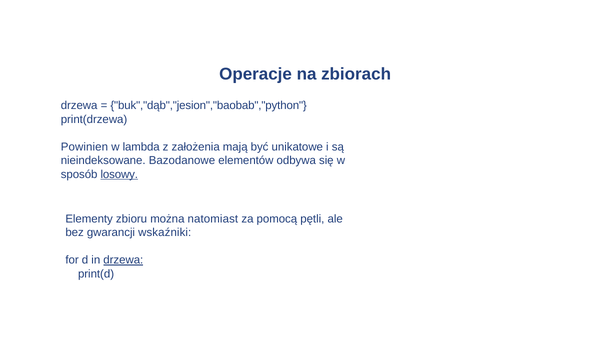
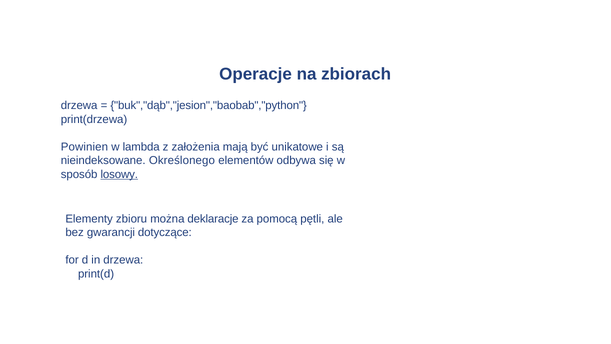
Bazodanowe: Bazodanowe -> Określonego (182, 160)
natomiast: natomiast -> deklaracje (213, 219)
wskaźniki: wskaźniki -> dotyczące (165, 232)
drzewa underline: present -> none (123, 260)
